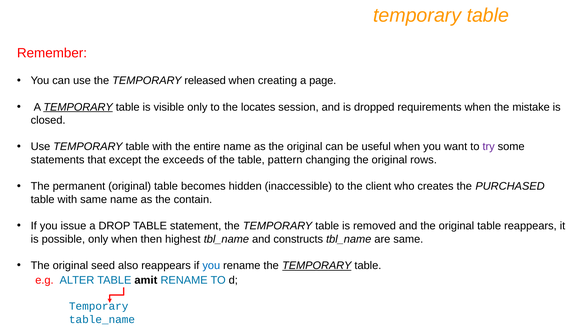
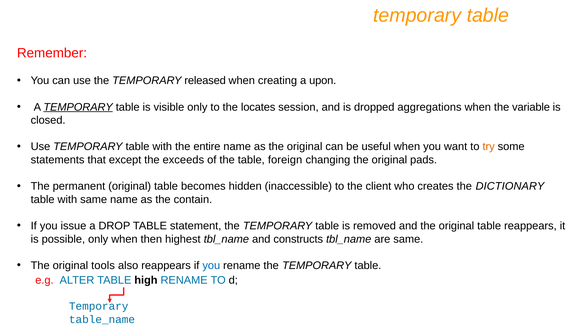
page: page -> upon (323, 81)
requirements: requirements -> aggregations (429, 107)
mistake: mistake -> variable (531, 107)
try colour: purple -> orange (489, 147)
pattern: pattern -> foreign (285, 160)
rows: rows -> pads (424, 160)
PURCHASED: PURCHASED -> DICTIONARY (510, 186)
seed: seed -> tools (103, 266)
TEMPORARY underline: present -> none (317, 266)
amit: amit -> high (146, 280)
